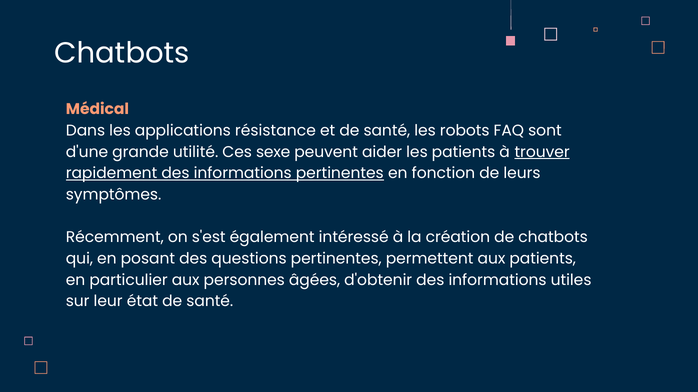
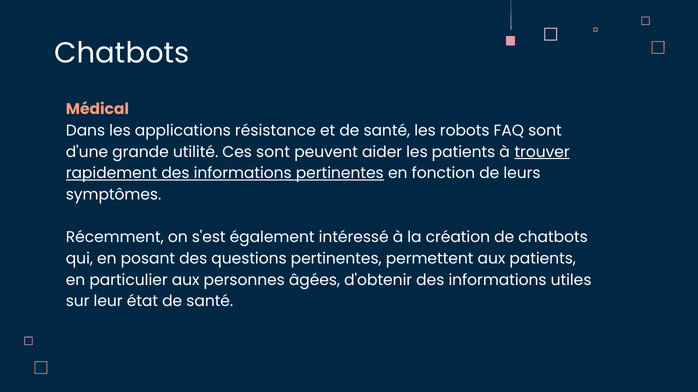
Ces sexe: sexe -> sont (273, 152)
